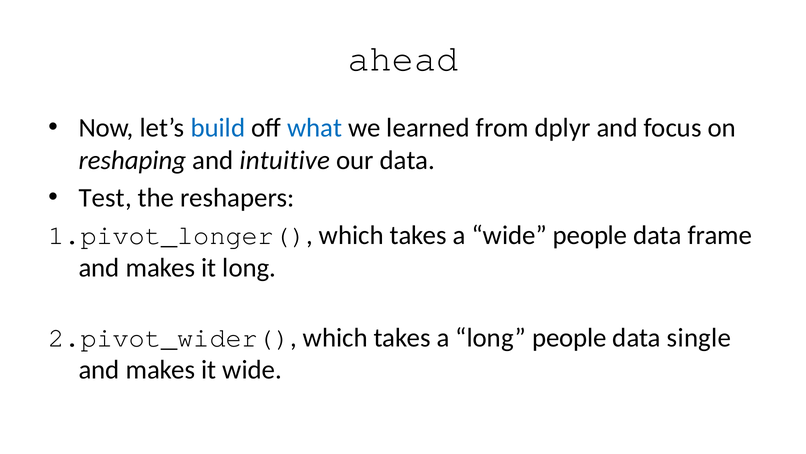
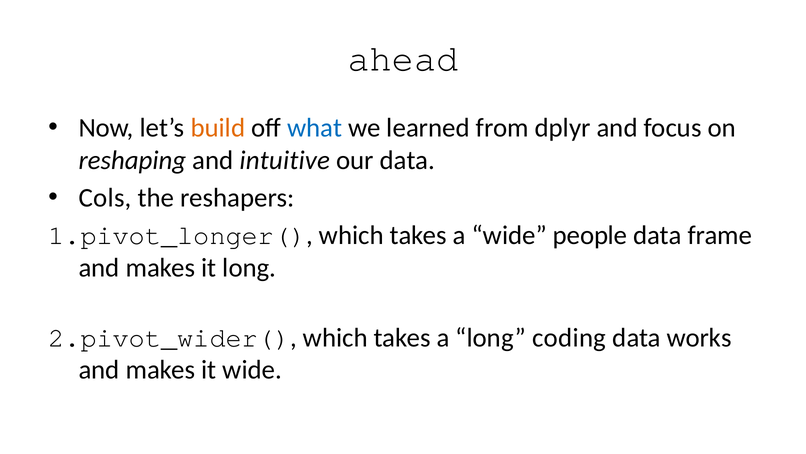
build colour: blue -> orange (218, 128)
Test: Test -> Cols (105, 198)
long people: people -> coding (569, 337)
single: single -> works (699, 337)
